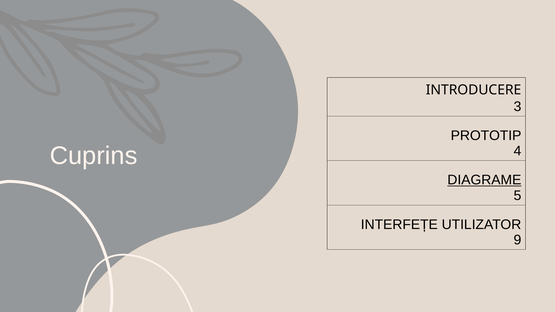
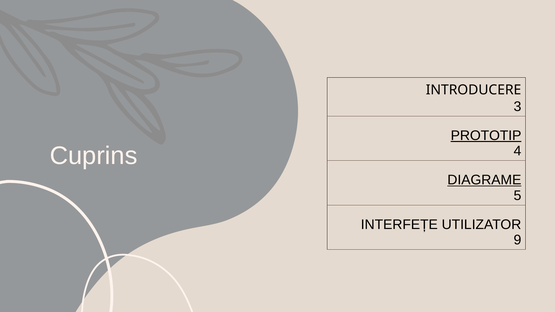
PROTOTIP underline: none -> present (486, 136)
